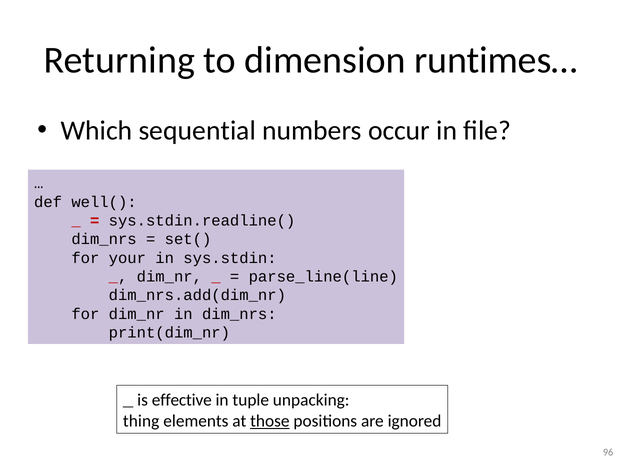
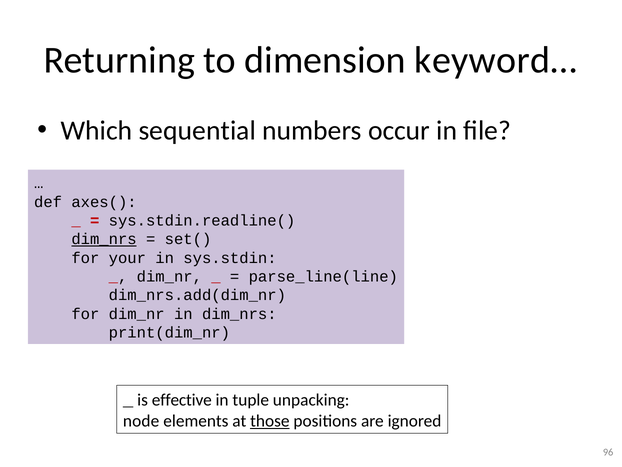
runtimes…: runtimes… -> keyword… (496, 60)
well(: well( -> axes( (104, 202)
dim_nrs underline: none -> present (104, 239)
thing: thing -> node (141, 420)
